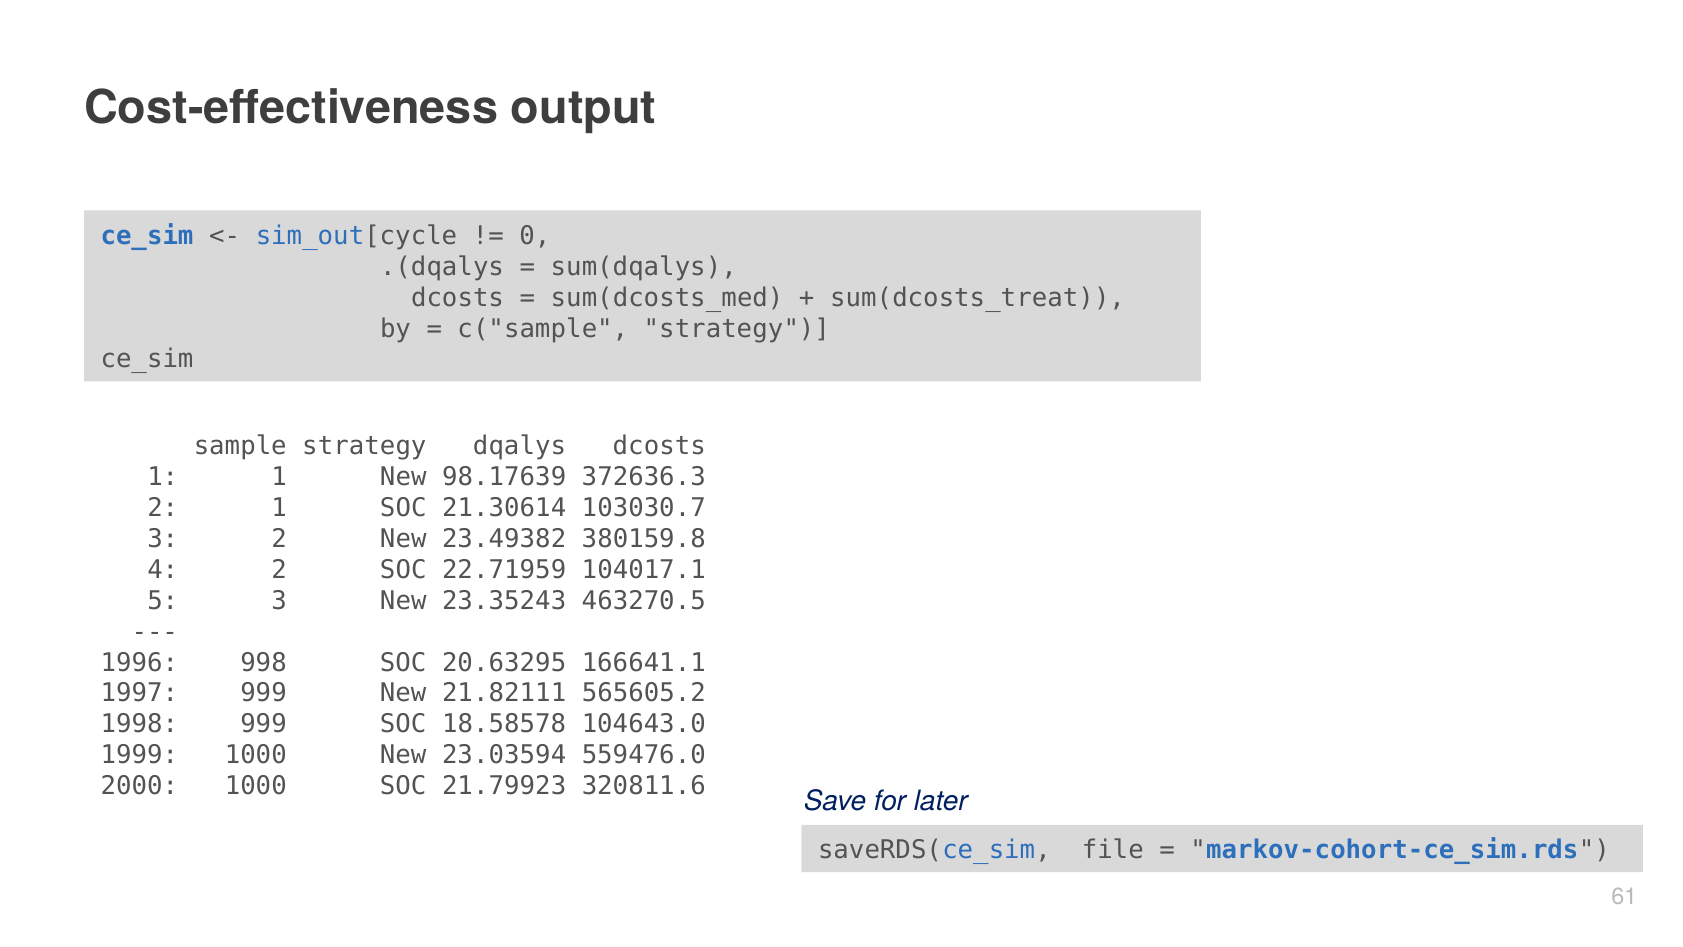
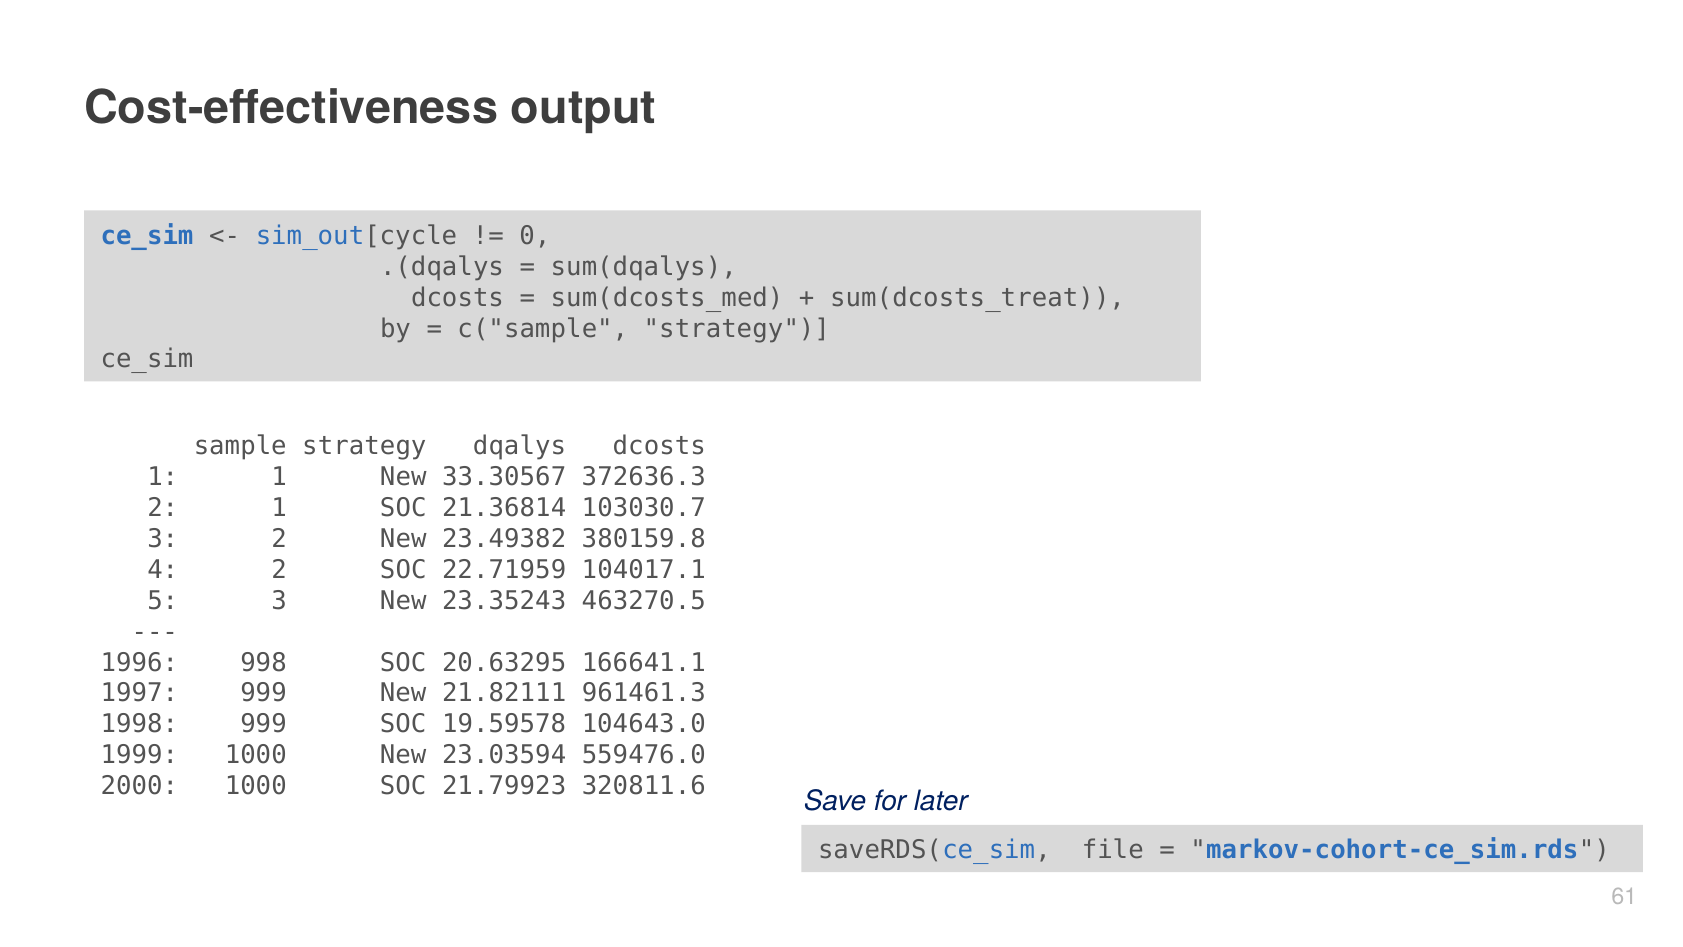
98.17639: 98.17639 -> 33.30567 (504, 477)
21.30614: 21.30614 -> 21.36814 (504, 508)
565605.2: 565605.2 -> 961461.3 (644, 693)
18.58578: 18.58578 -> 19.59578 (504, 724)
